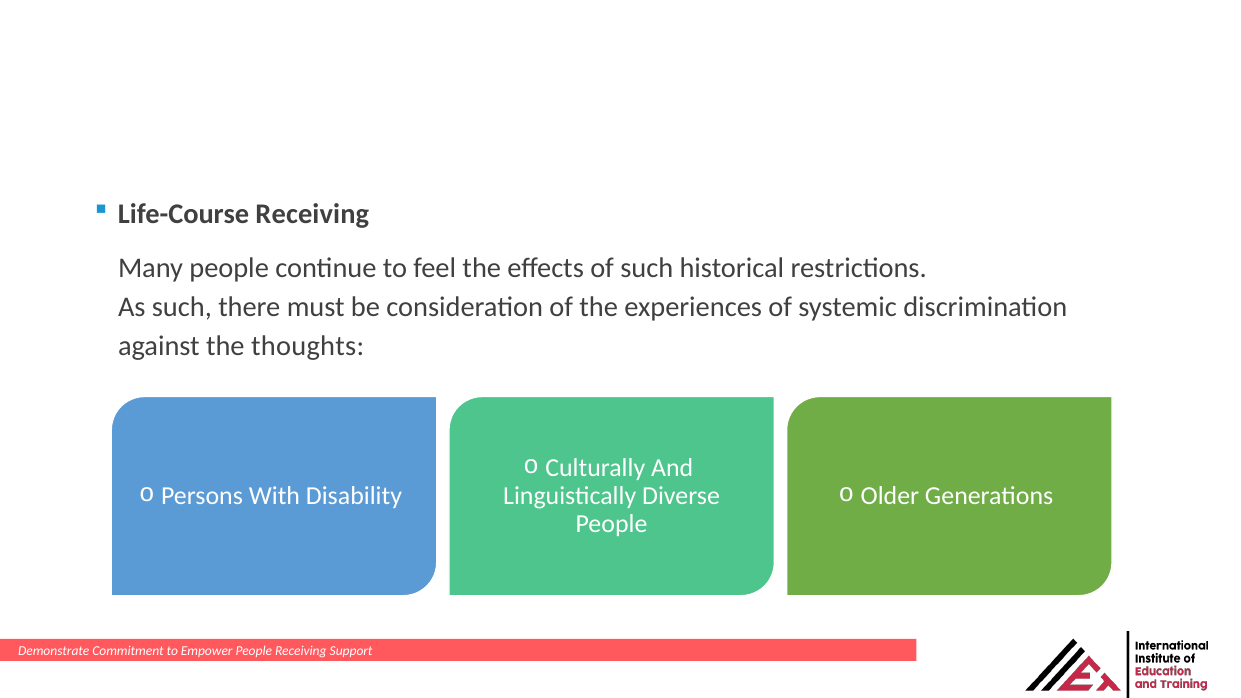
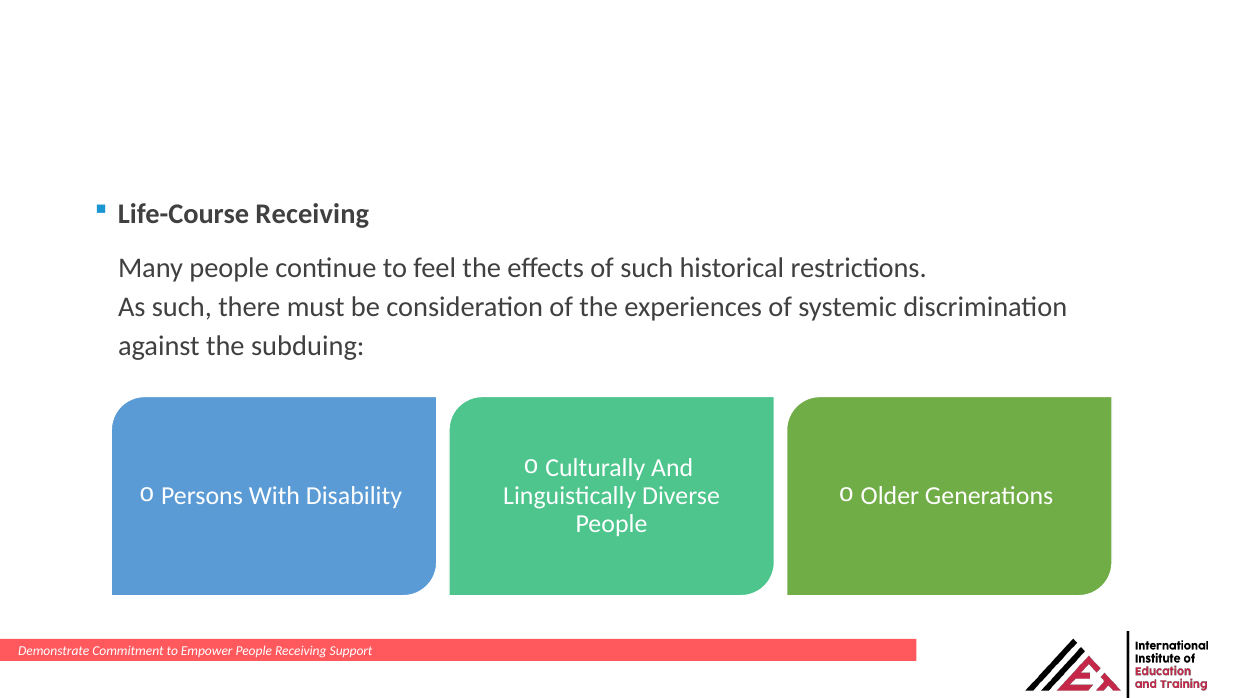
thoughts: thoughts -> subduing (308, 346)
